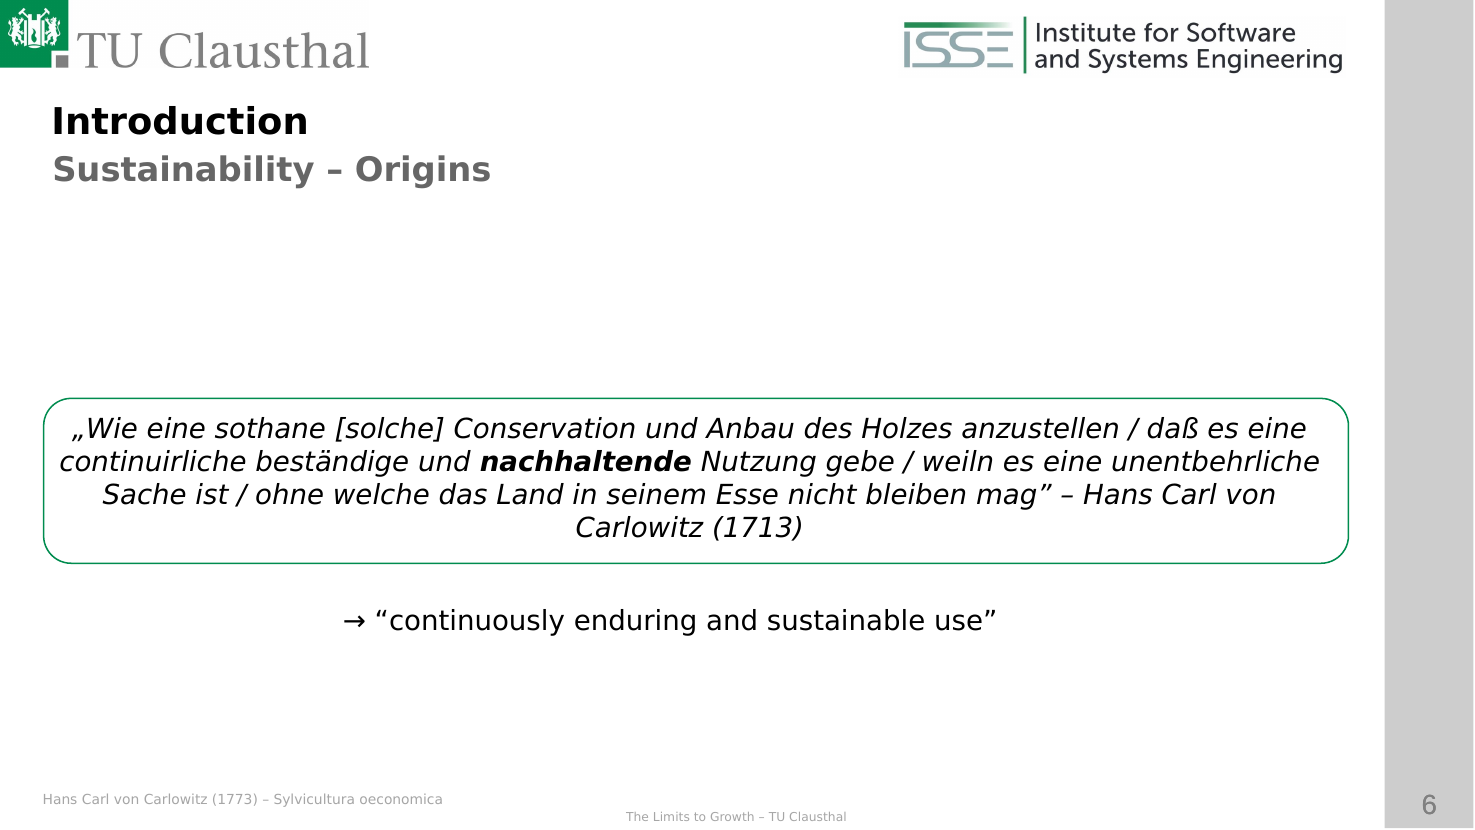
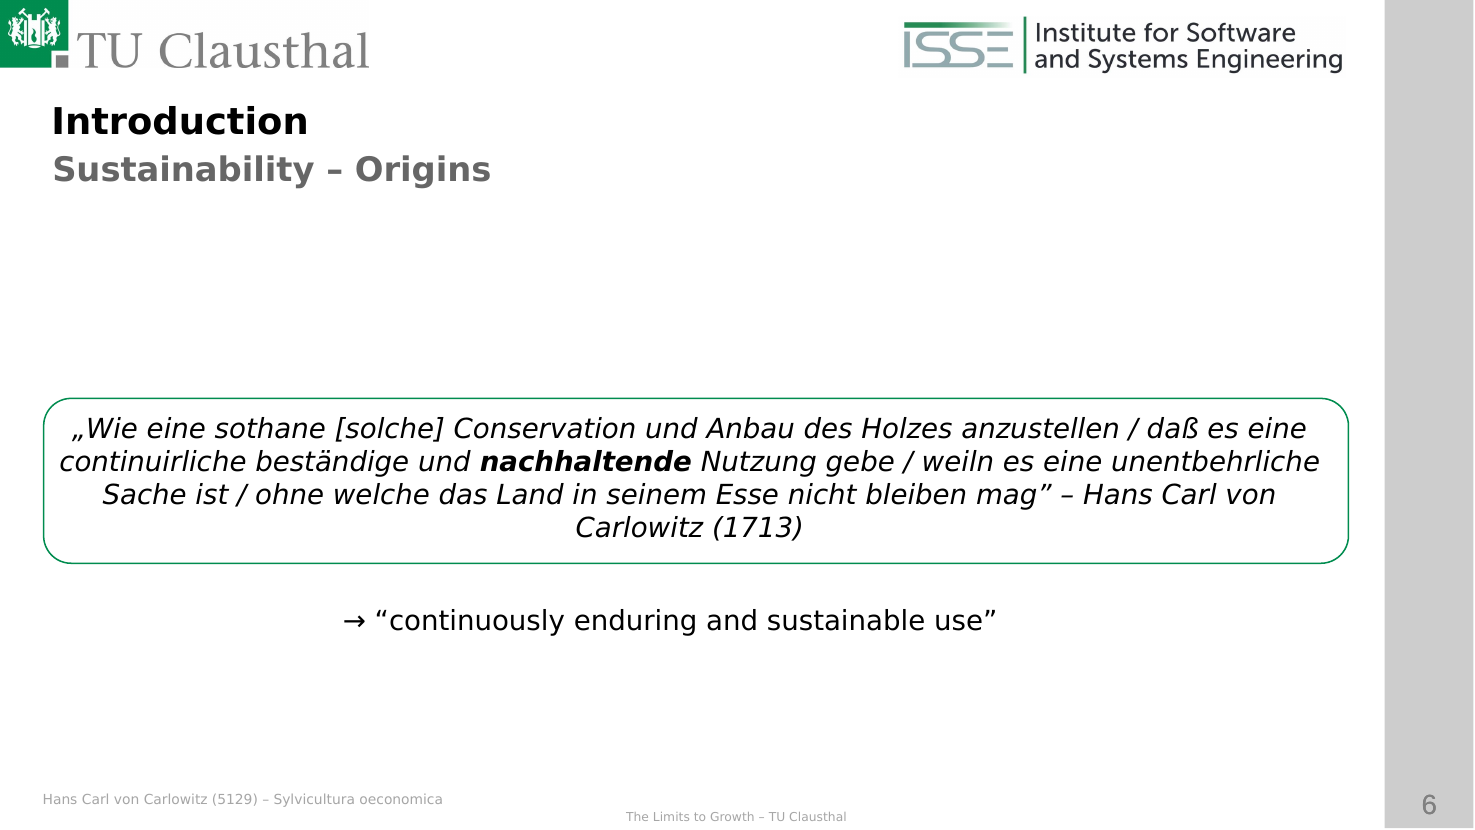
1773: 1773 -> 5129 (235, 800)
